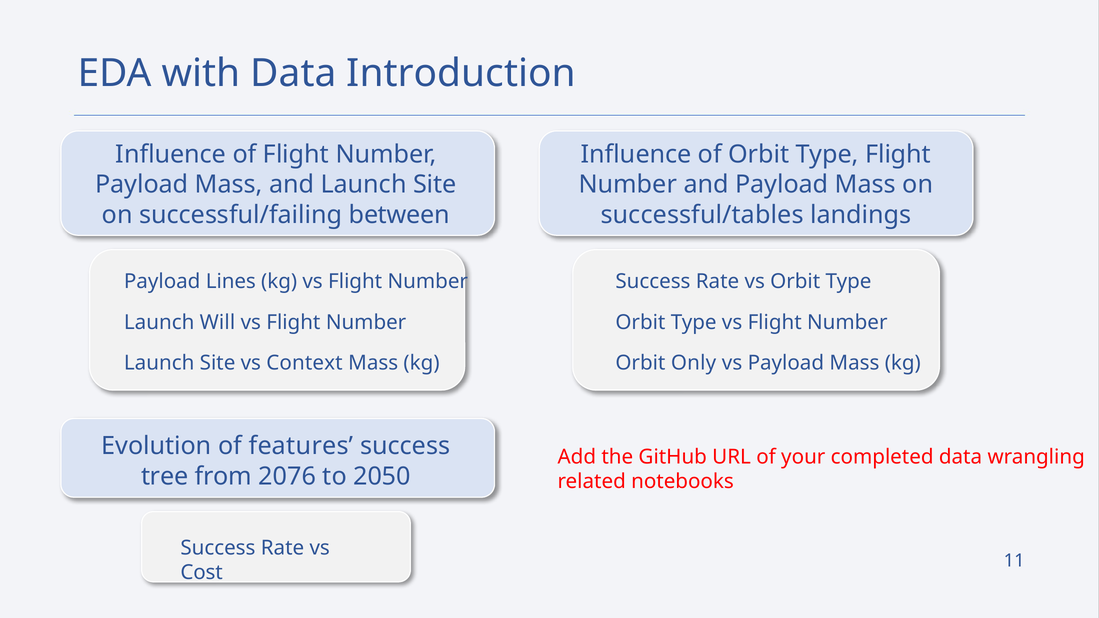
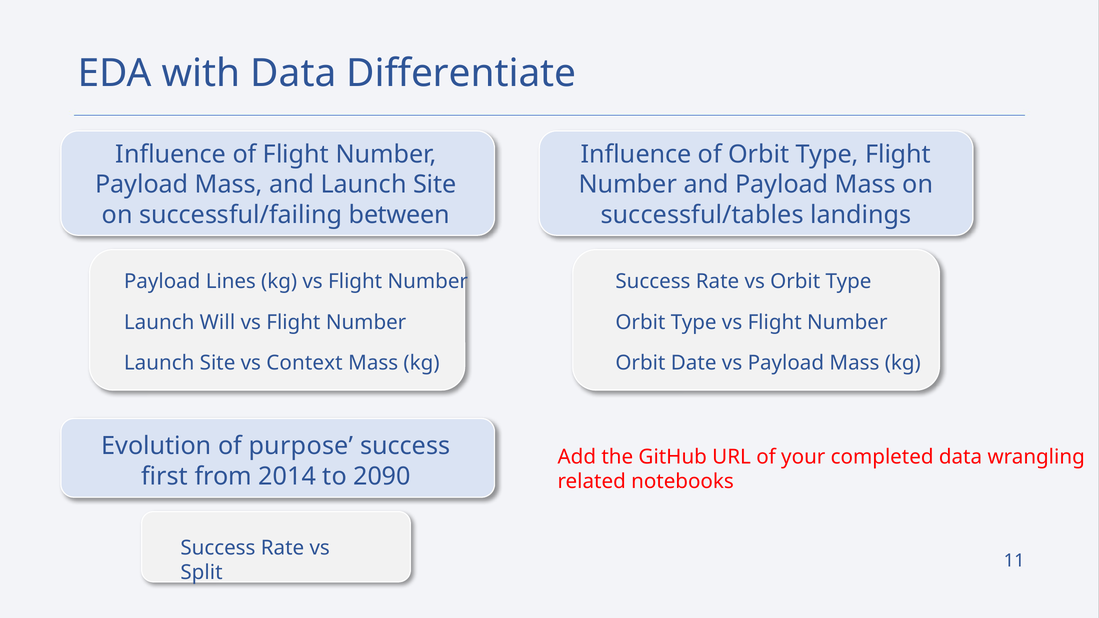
Introduction: Introduction -> Differentiate (461, 73)
Only: Only -> Date (694, 363)
of features: features -> purpose (301, 446)
tree: tree -> first (165, 476)
2076: 2076 -> 2014 (287, 476)
2050: 2050 -> 2090 (382, 476)
Cost: Cost -> Split (202, 573)
